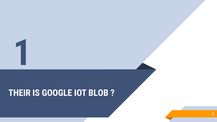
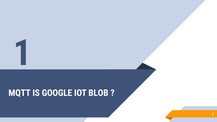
THEIR: THEIR -> MQTT (19, 93)
